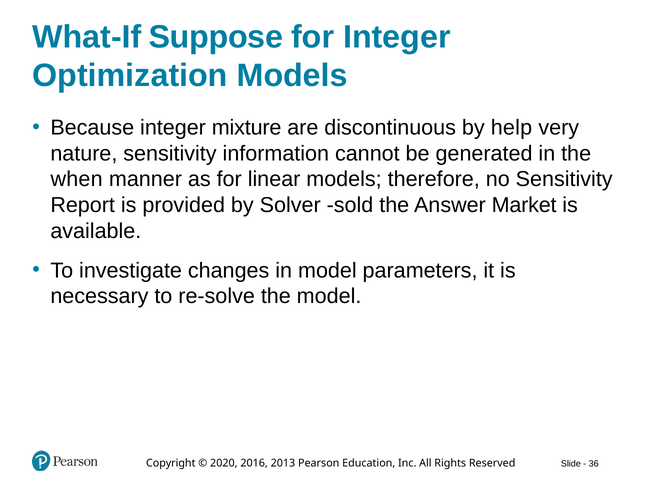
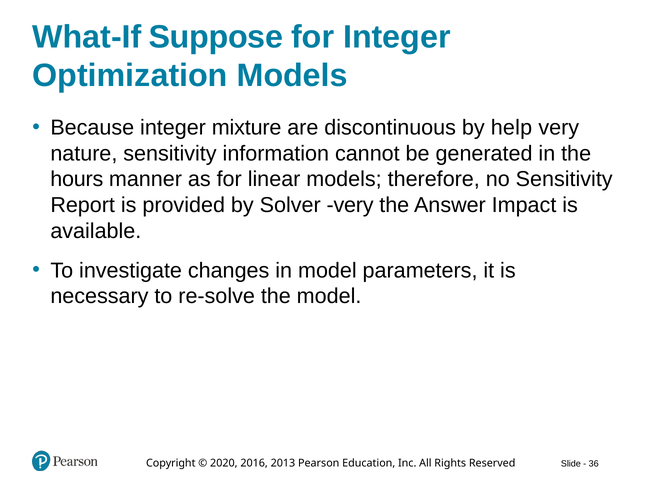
when: when -> hours (77, 179)
Solver sold: sold -> very (350, 205)
Market: Market -> Impact (524, 205)
